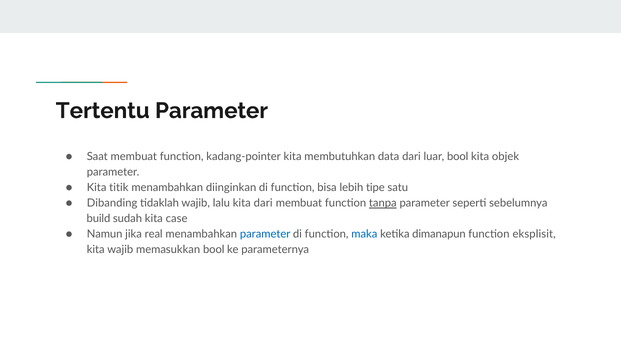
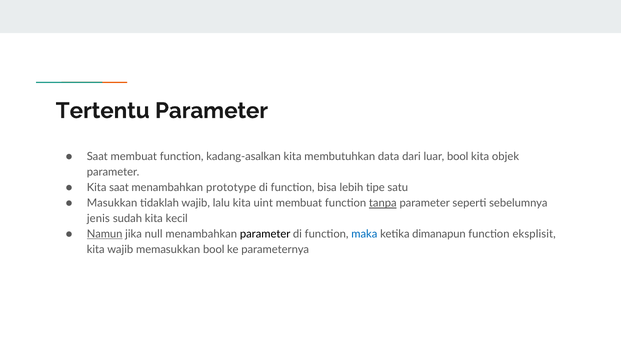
kadang-pointer: kadang-pointer -> kadang-asalkan (244, 157)
Kita titik: titik -> saat (119, 188)
diinginkan: diinginkan -> prototype (231, 188)
Dibanding: Dibanding -> Masukkan (112, 203)
kita dari: dari -> uint (263, 203)
build: build -> jenis (98, 219)
case: case -> kecil (177, 219)
Namun underline: none -> present (105, 234)
real: real -> null (154, 234)
parameter colour: blue -> black (265, 234)
